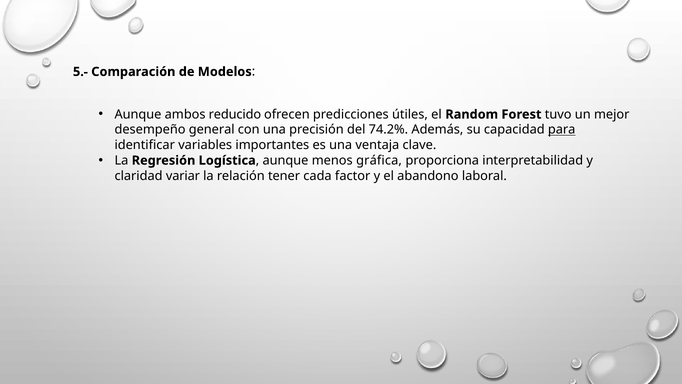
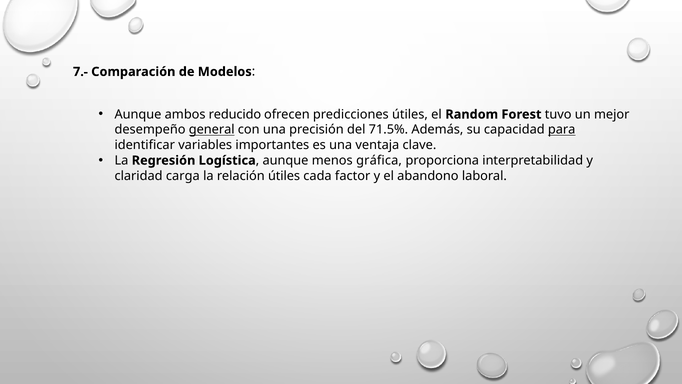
5.-: 5.- -> 7.- (80, 72)
general underline: none -> present (212, 130)
74.2%: 74.2% -> 71.5% (388, 130)
variar: variar -> carga (183, 176)
relación tener: tener -> útiles (284, 176)
